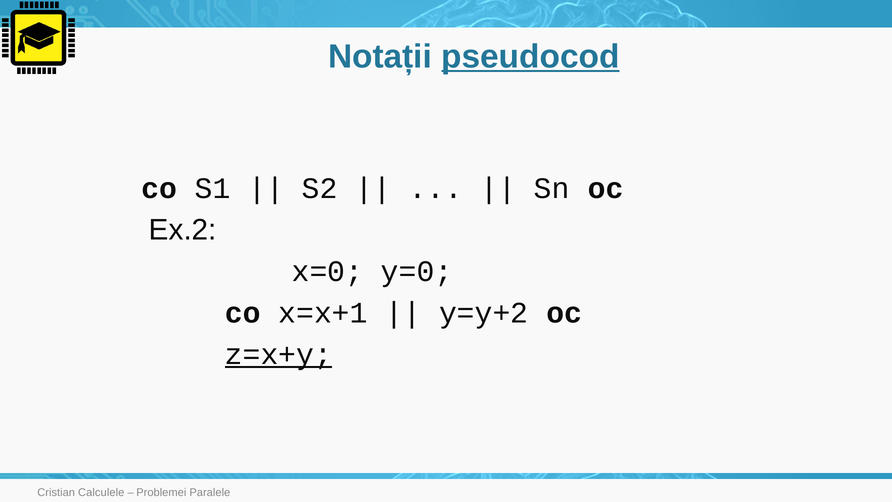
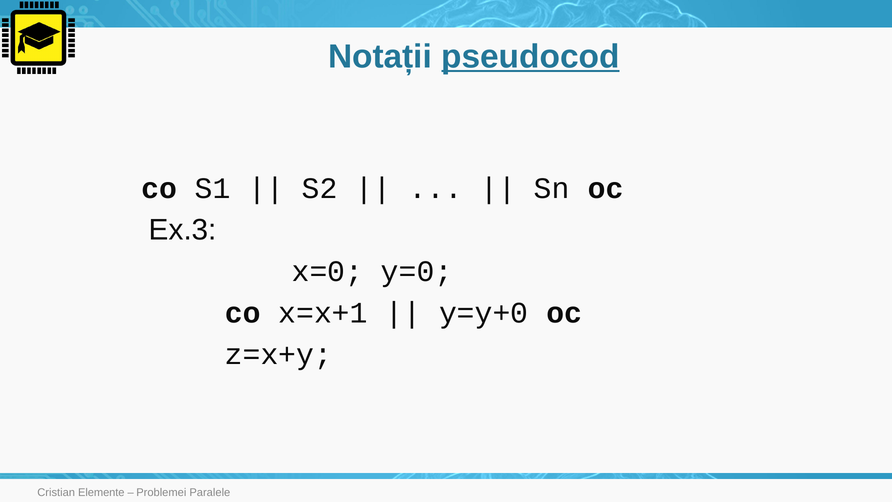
Ex.2: Ex.2 -> Ex.3 (183, 230)
y=y+2: y=y+2 -> y=y+0 (484, 313)
z=x+y underline: present -> none (278, 354)
Calculele: Calculele -> Elemente (101, 492)
